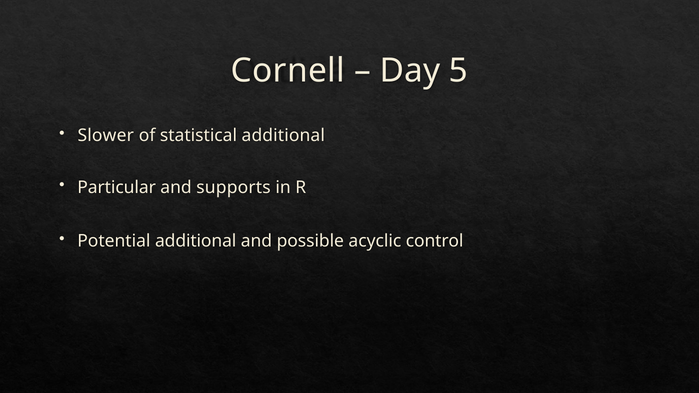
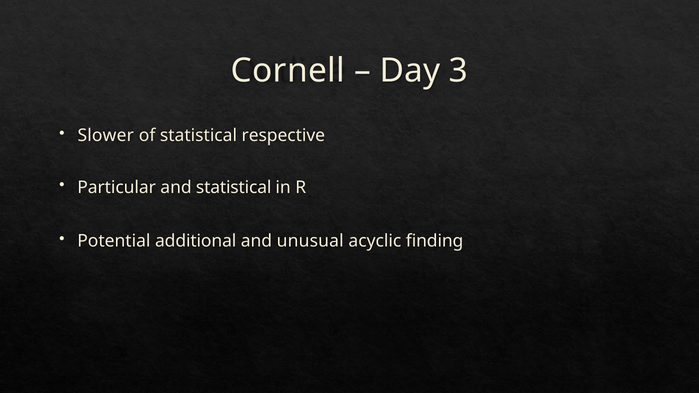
5: 5 -> 3 (458, 71)
statistical additional: additional -> respective (283, 135)
and supports: supports -> statistical (234, 187)
possible: possible -> unusual (310, 241)
control: control -> finding (435, 241)
